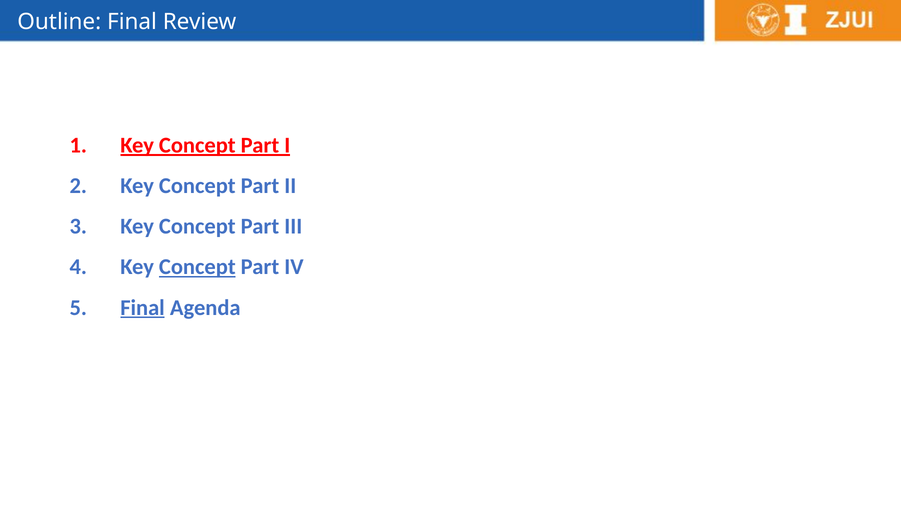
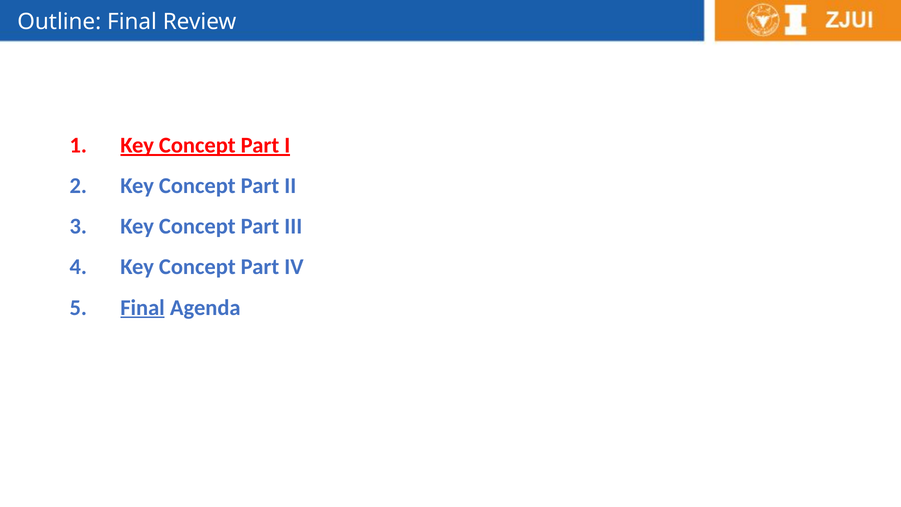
Concept underline: present -> none (197, 267)
